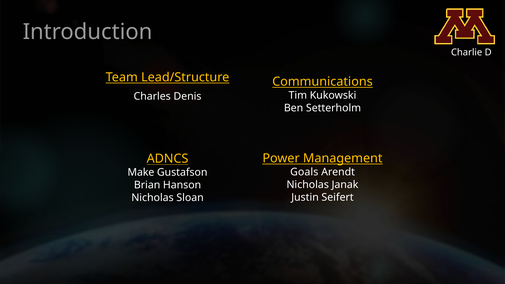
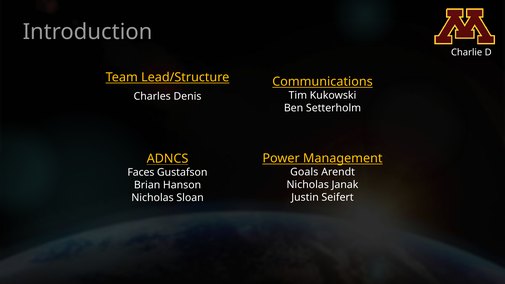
Make: Make -> Faces (141, 173)
